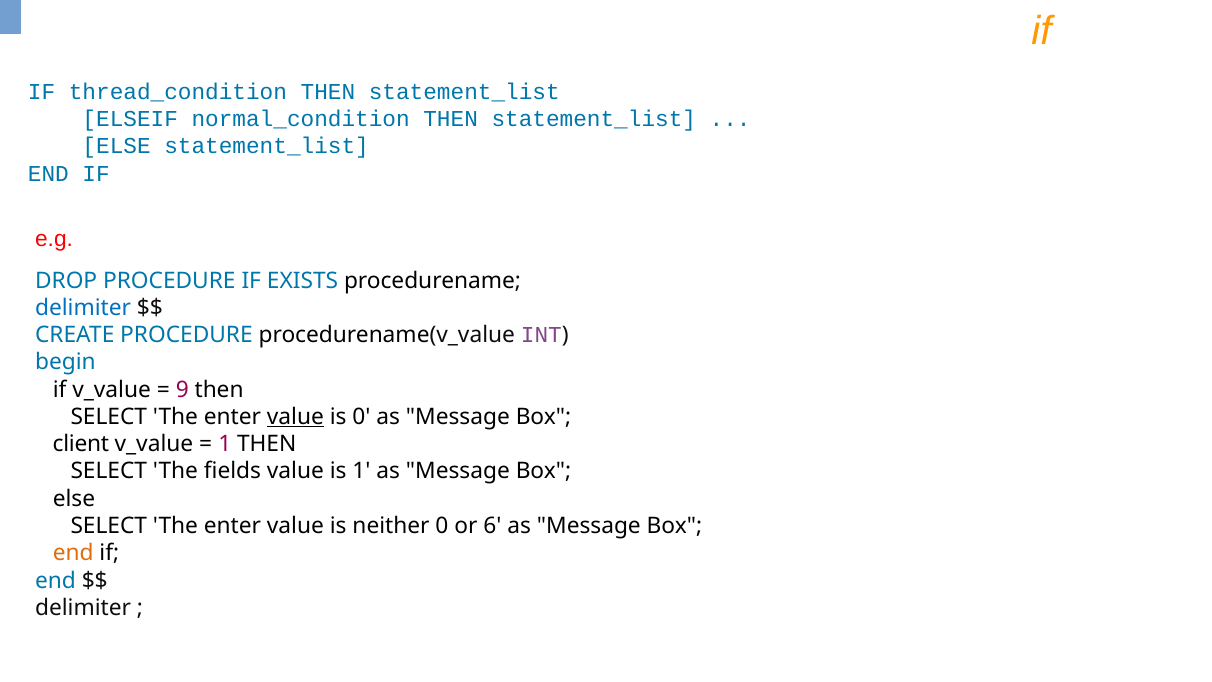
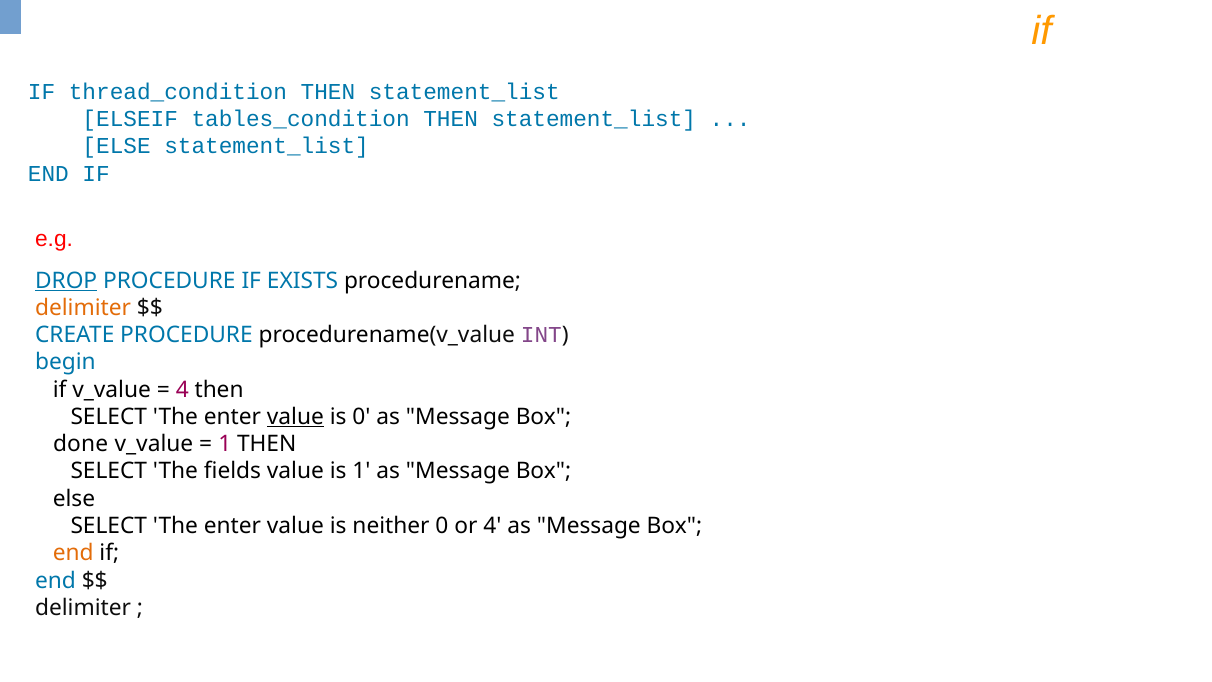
normal_condition: normal_condition -> tables_condition (301, 119)
DROP underline: none -> present (66, 280)
delimiter colour: blue -> orange (83, 308)
9: 9 -> 4 (182, 389)
client: client -> done (81, 444)
or 6: 6 -> 4 (492, 526)
